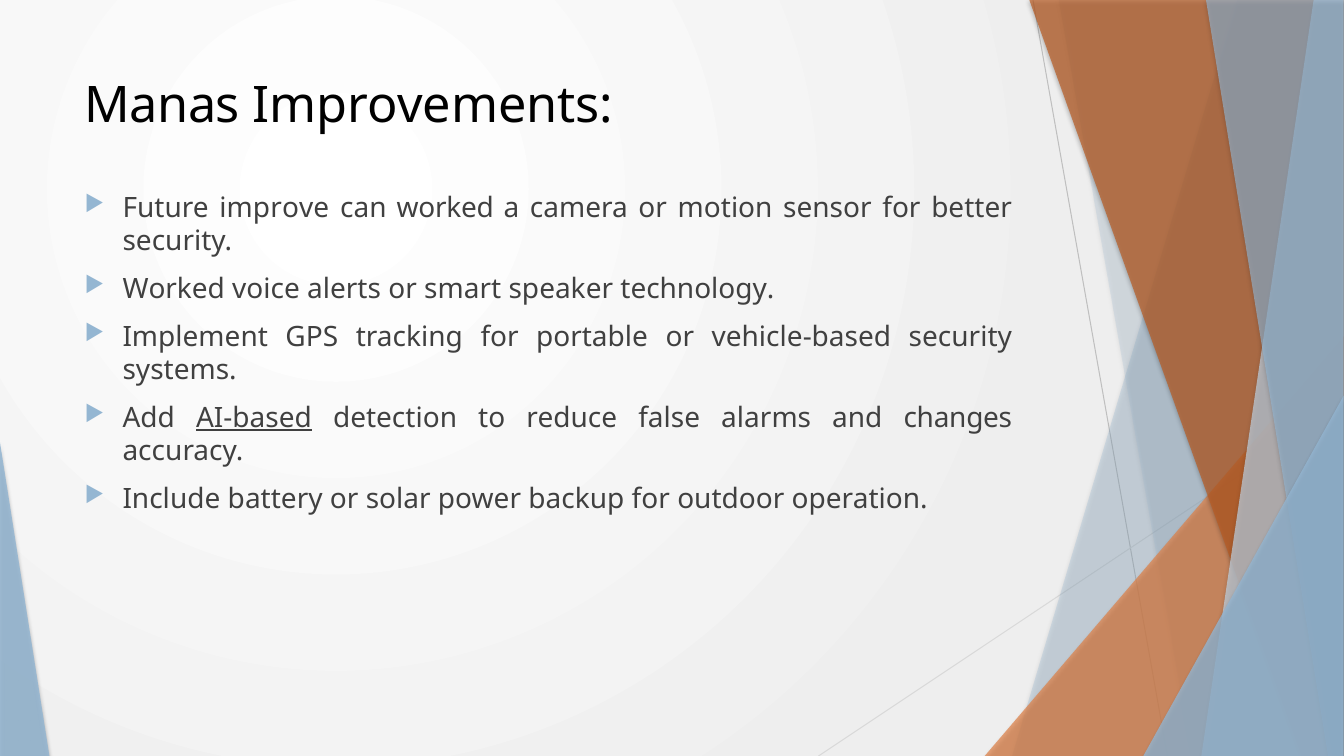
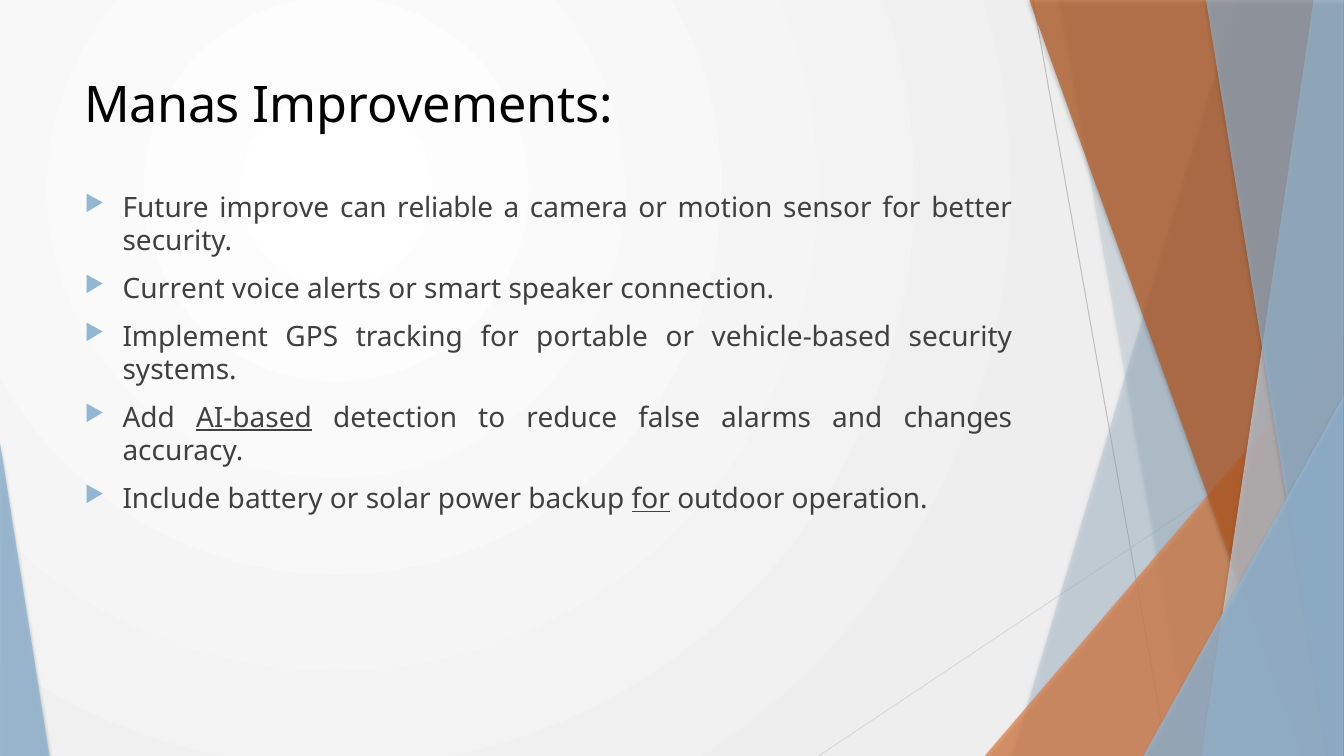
can worked: worked -> reliable (445, 208)
Worked: Worked -> Current (174, 289)
technology: technology -> connection (697, 289)
for underline: none -> present (651, 499)
